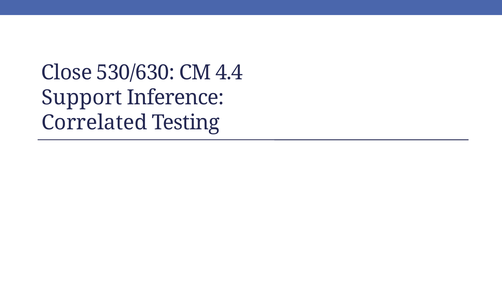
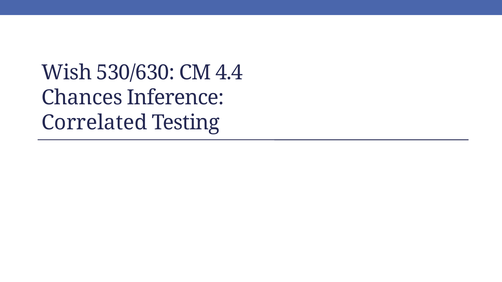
Close: Close -> Wish (67, 73)
Support: Support -> Chances (82, 98)
